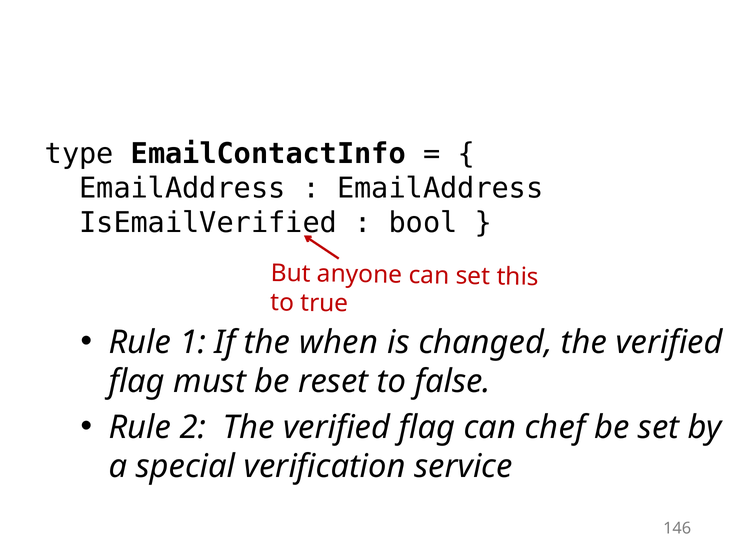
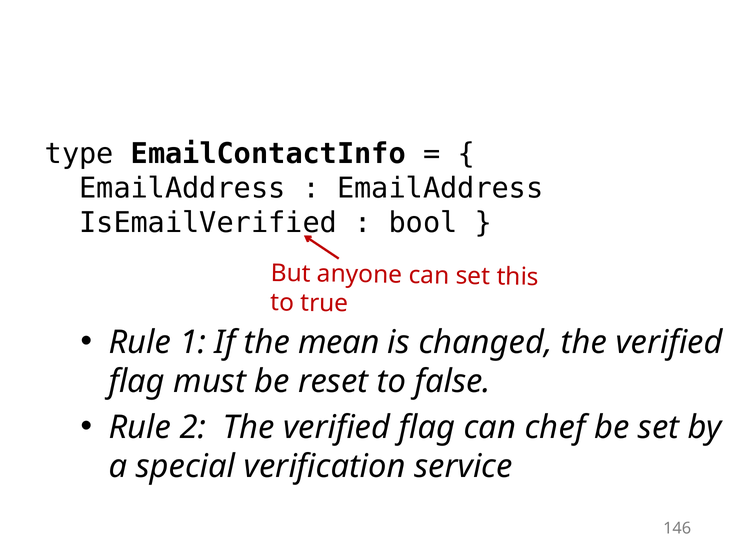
when: when -> mean (339, 342)
